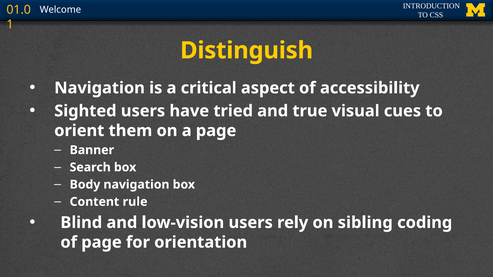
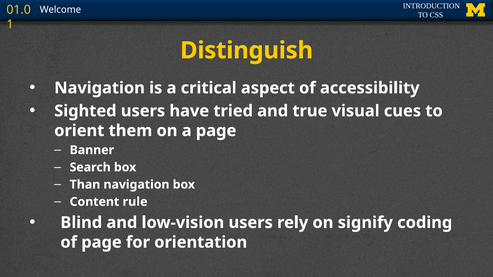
Body: Body -> Than (85, 185)
sibling: sibling -> signify (365, 223)
